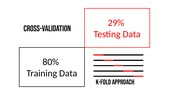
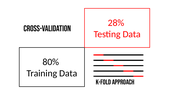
29%: 29% -> 28% (116, 23)
